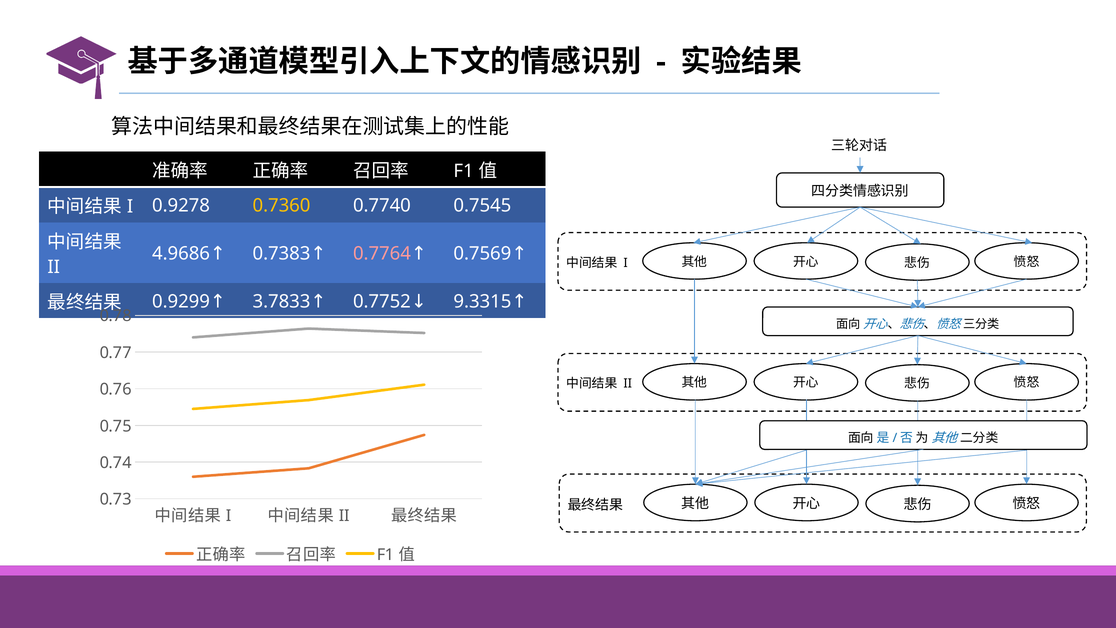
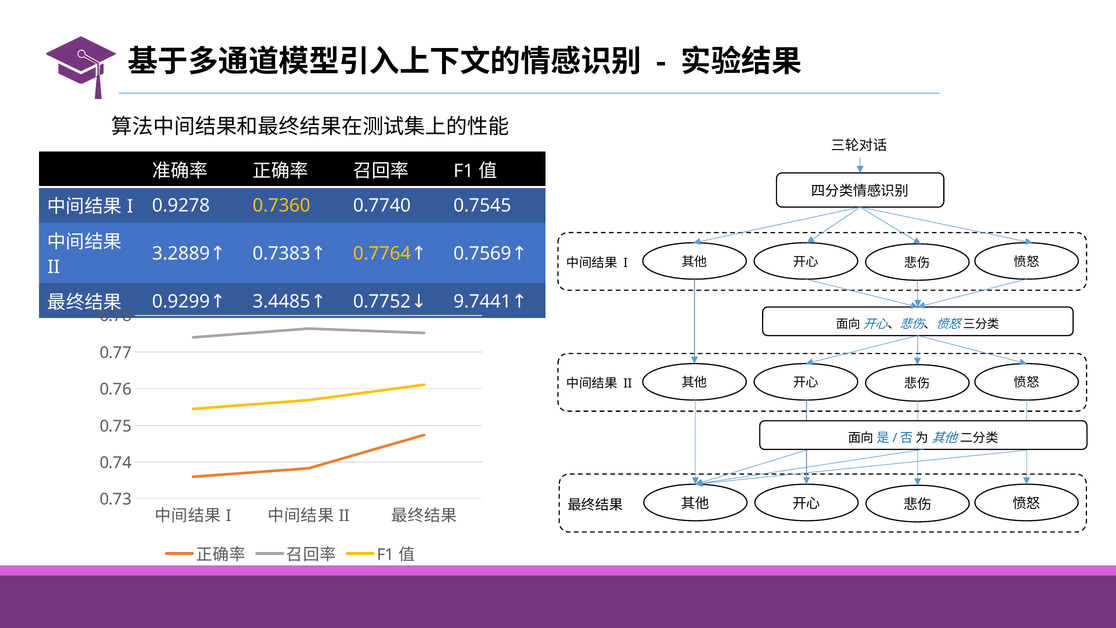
4.9686: 4.9686 -> 3.2889 (181, 254)
0.7764 colour: pink -> yellow (382, 254)
3.7833: 3.7833 -> 3.4485 (281, 301)
9.3315: 9.3315 -> 9.7441 (482, 301)
